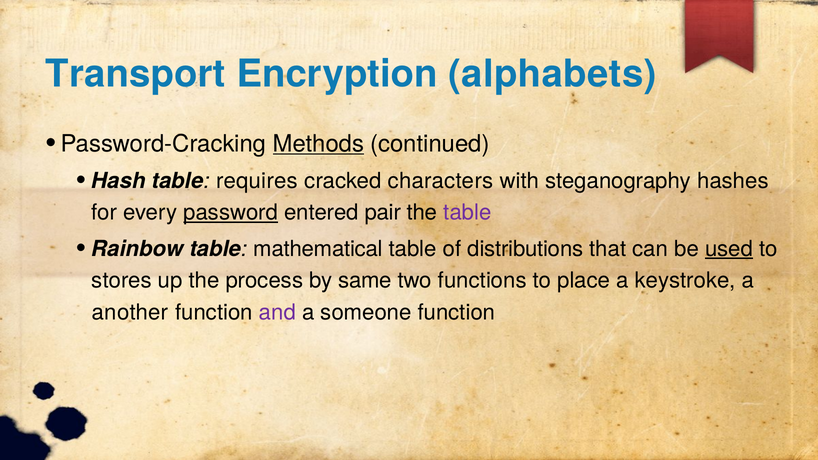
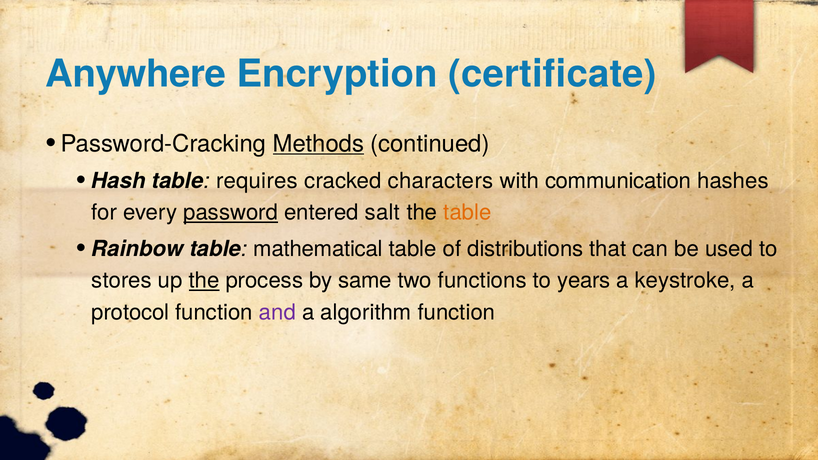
Transport: Transport -> Anywhere (136, 74)
alphabets: alphabets -> certificate (552, 74)
steganography: steganography -> communication (618, 181)
pair: pair -> salt (383, 213)
table colour: purple -> orange (467, 213)
used underline: present -> none (729, 249)
the underline: none -> present (204, 281)
place: place -> years (584, 281)
another: another -> protocol (130, 313)
someone: someone -> algorithm (366, 313)
